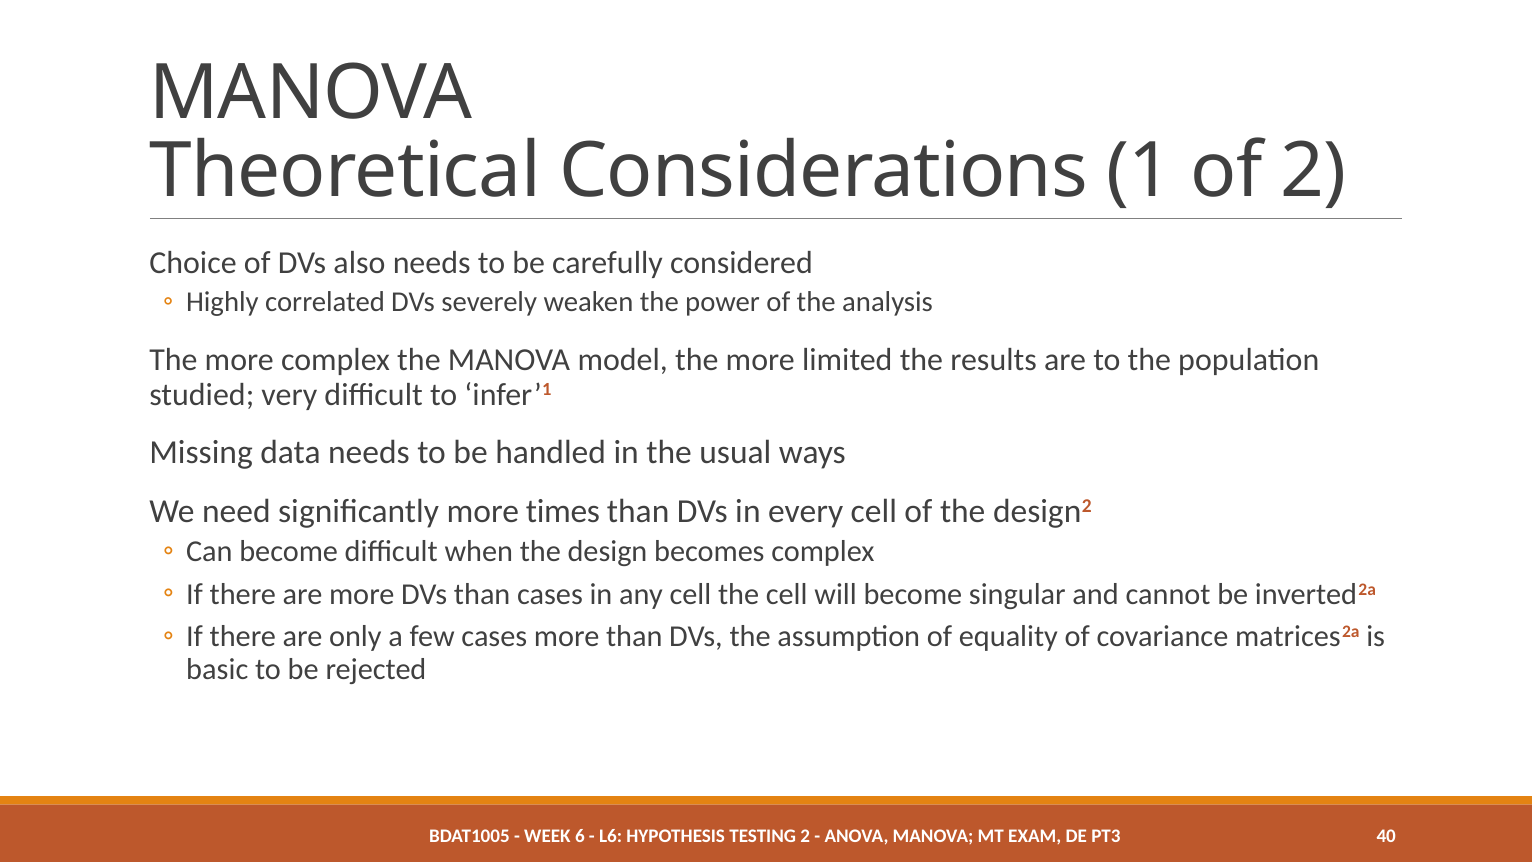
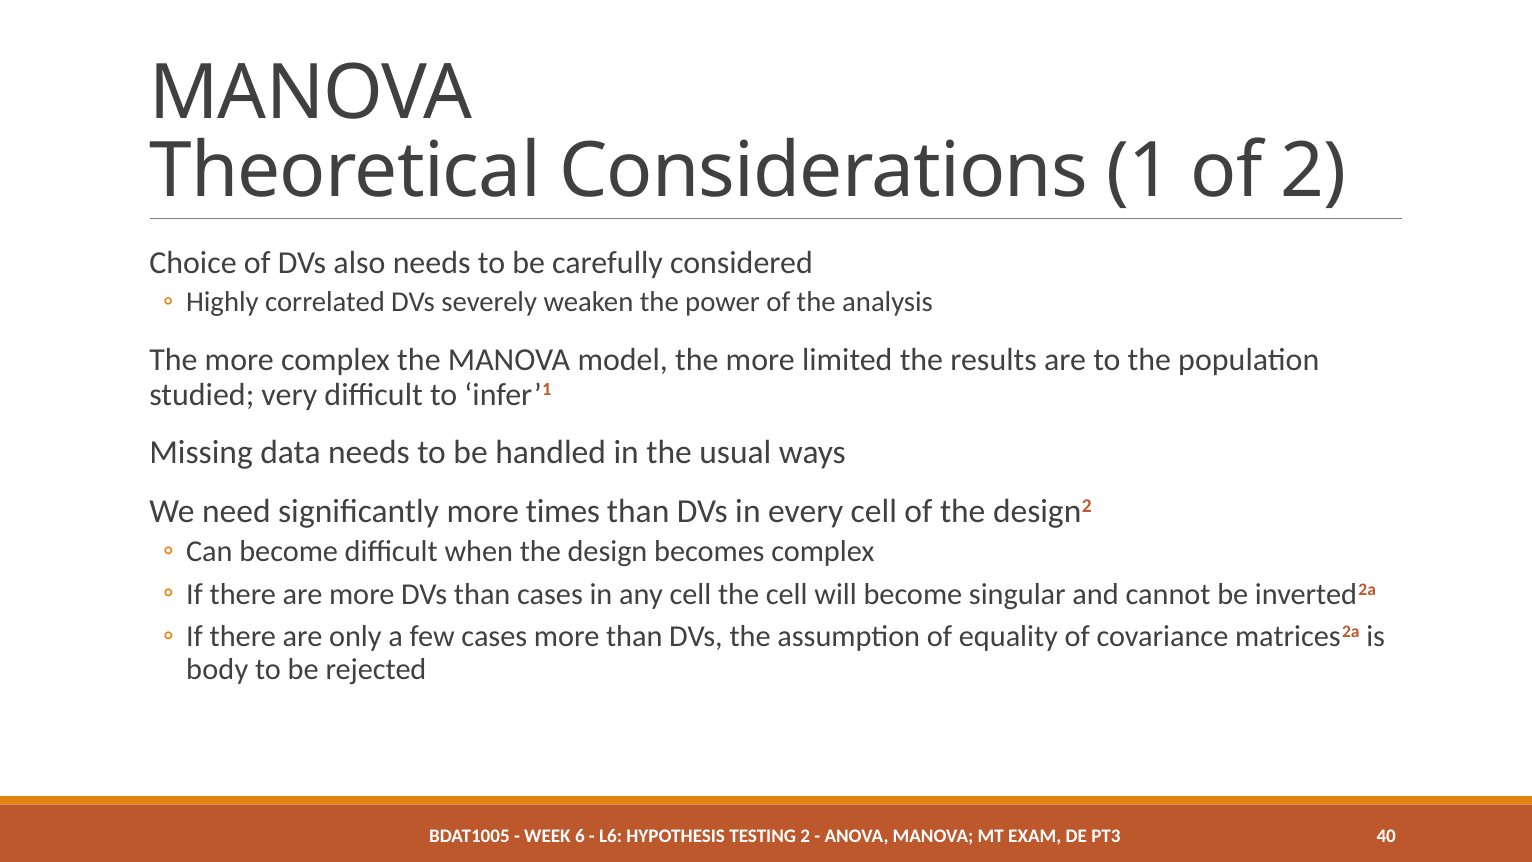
basic: basic -> body (217, 669)
